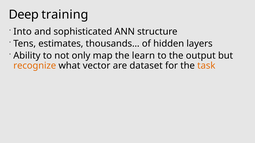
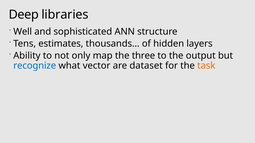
training: training -> libraries (65, 15)
Into: Into -> Well (23, 32)
learn: learn -> three (143, 56)
recognize colour: orange -> blue (35, 66)
